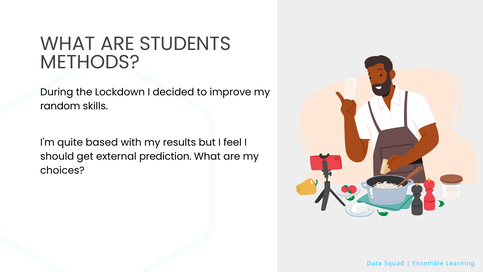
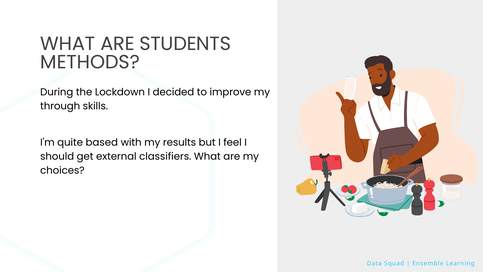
random: random -> through (60, 106)
prediction: prediction -> classifiers (165, 156)
